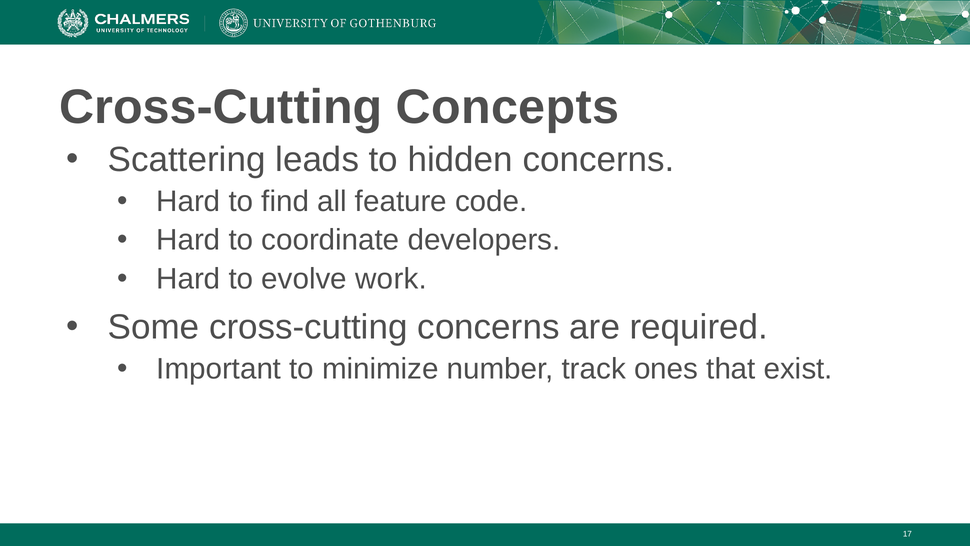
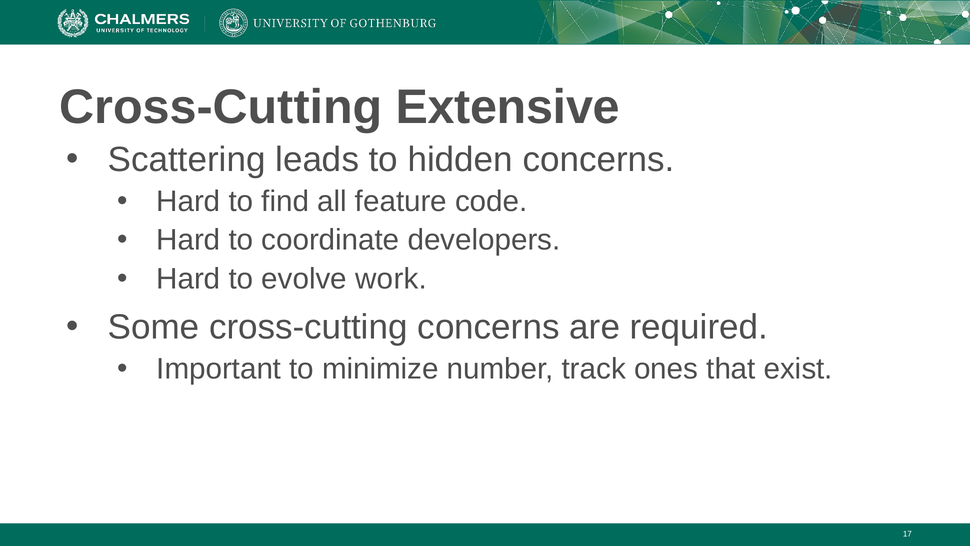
Concepts: Concepts -> Extensive (508, 107)
